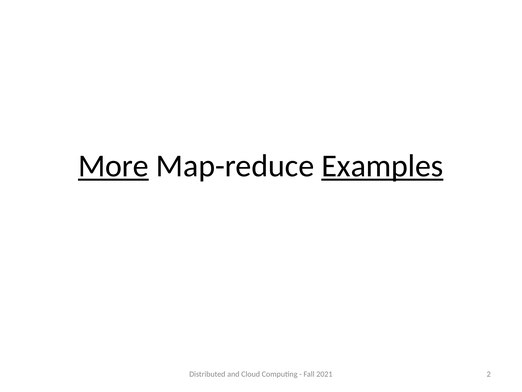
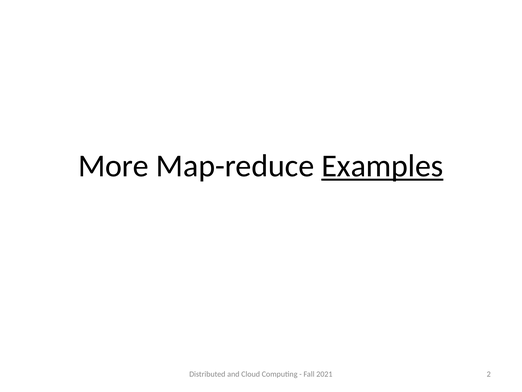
More underline: present -> none (113, 166)
